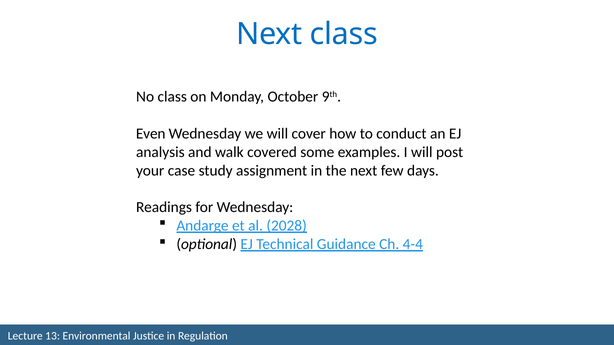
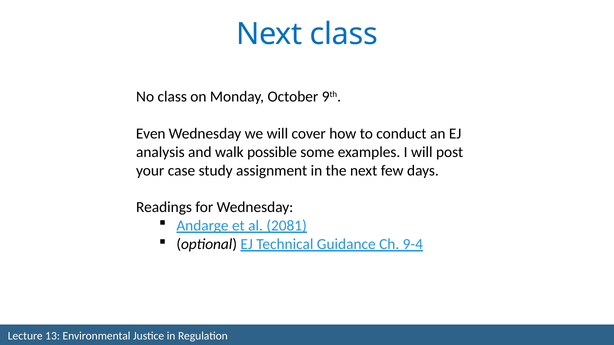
covered: covered -> possible (272, 152)
2028: 2028 -> 2081 (287, 226)
4-4: 4-4 -> 9-4 (413, 245)
